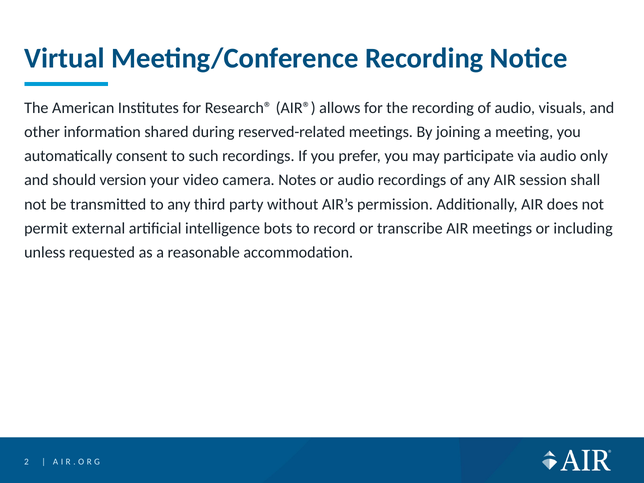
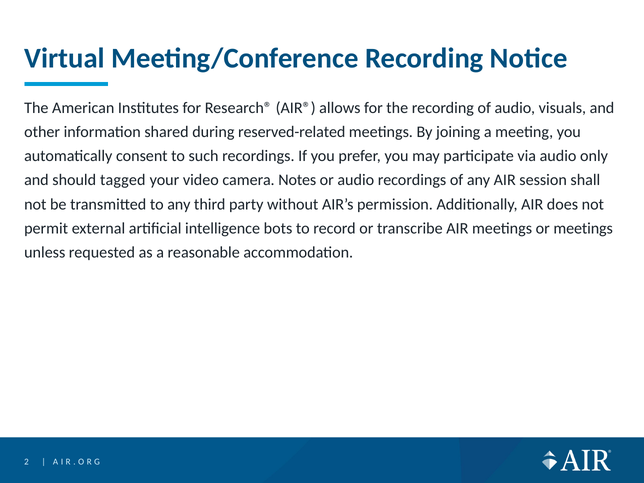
version: version -> tagged (123, 180)
or including: including -> meetings (583, 228)
